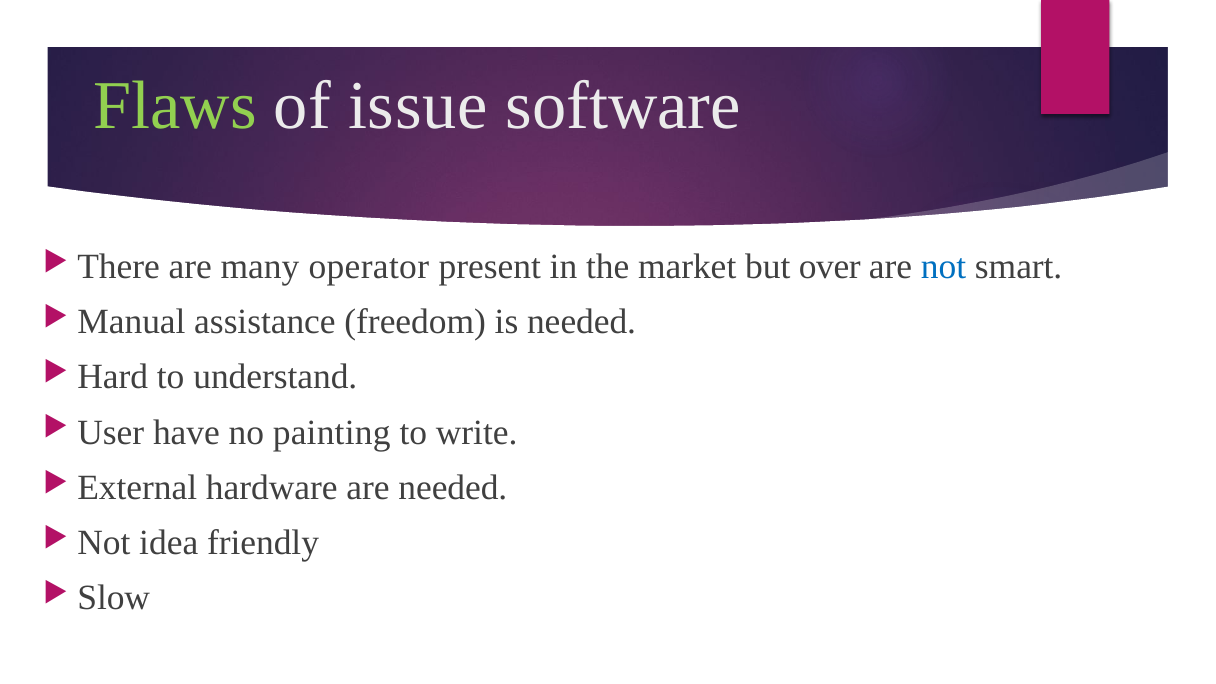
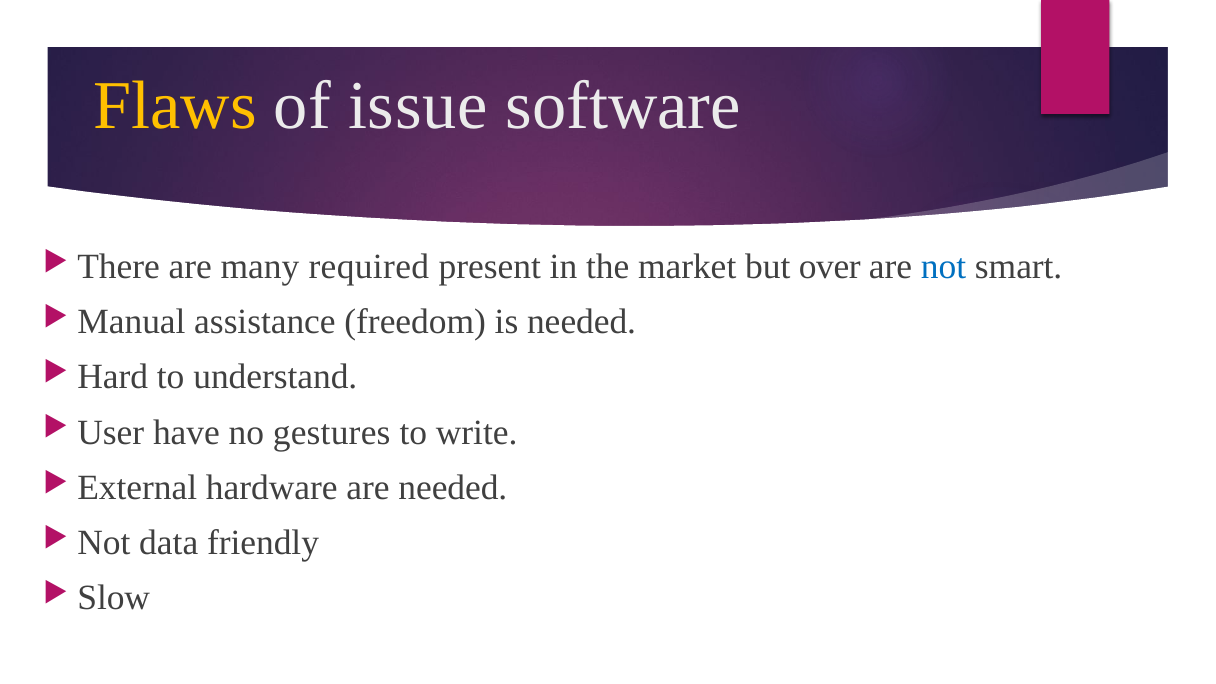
Flaws colour: light green -> yellow (175, 106)
operator: operator -> required (369, 267)
painting: painting -> gestures (332, 433)
idea: idea -> data (169, 543)
